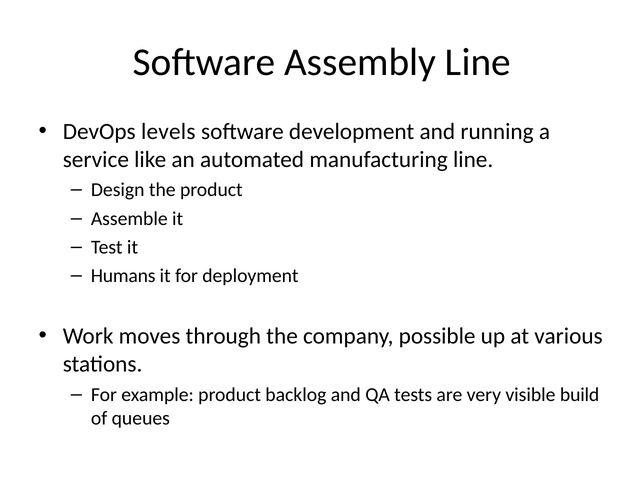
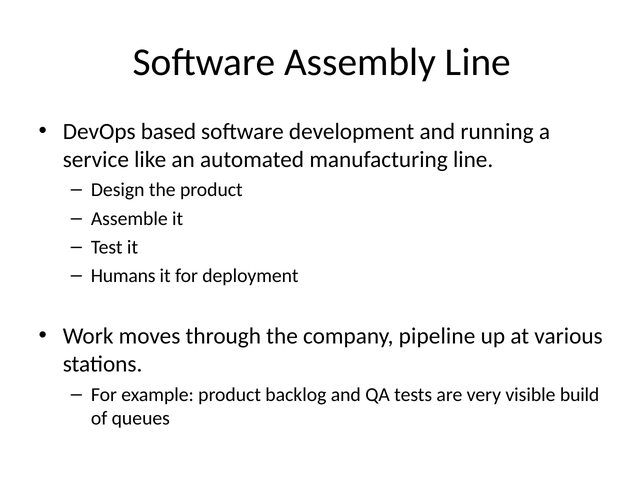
levels: levels -> based (168, 131)
possible: possible -> pipeline (437, 336)
